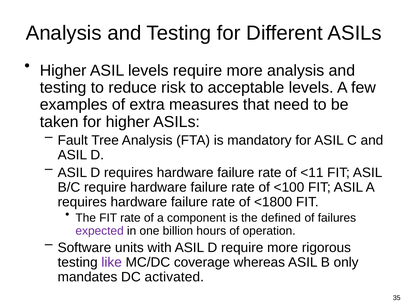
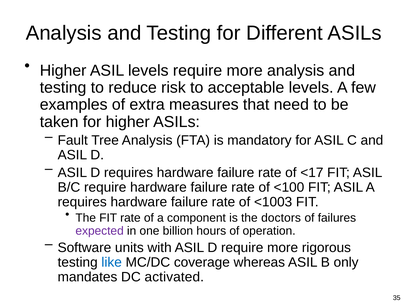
<11: <11 -> <17 (312, 173)
<1800: <1800 -> <1003 (273, 202)
defined: defined -> doctors (281, 218)
like colour: purple -> blue (112, 262)
